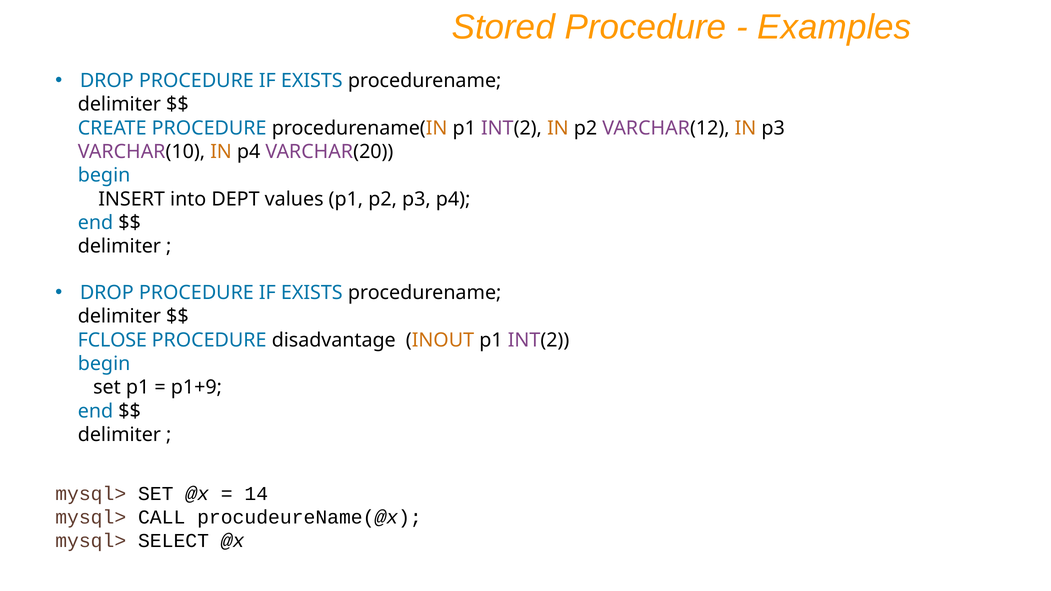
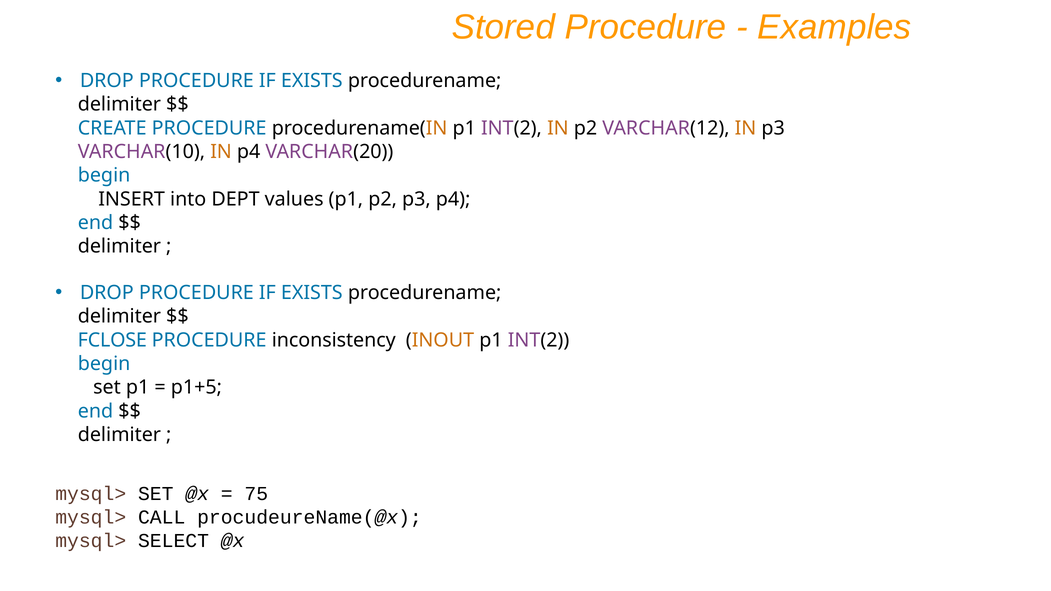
disadvantage: disadvantage -> inconsistency (334, 340)
p1+9: p1+9 -> p1+5 (196, 388)
14: 14 -> 75 (256, 494)
